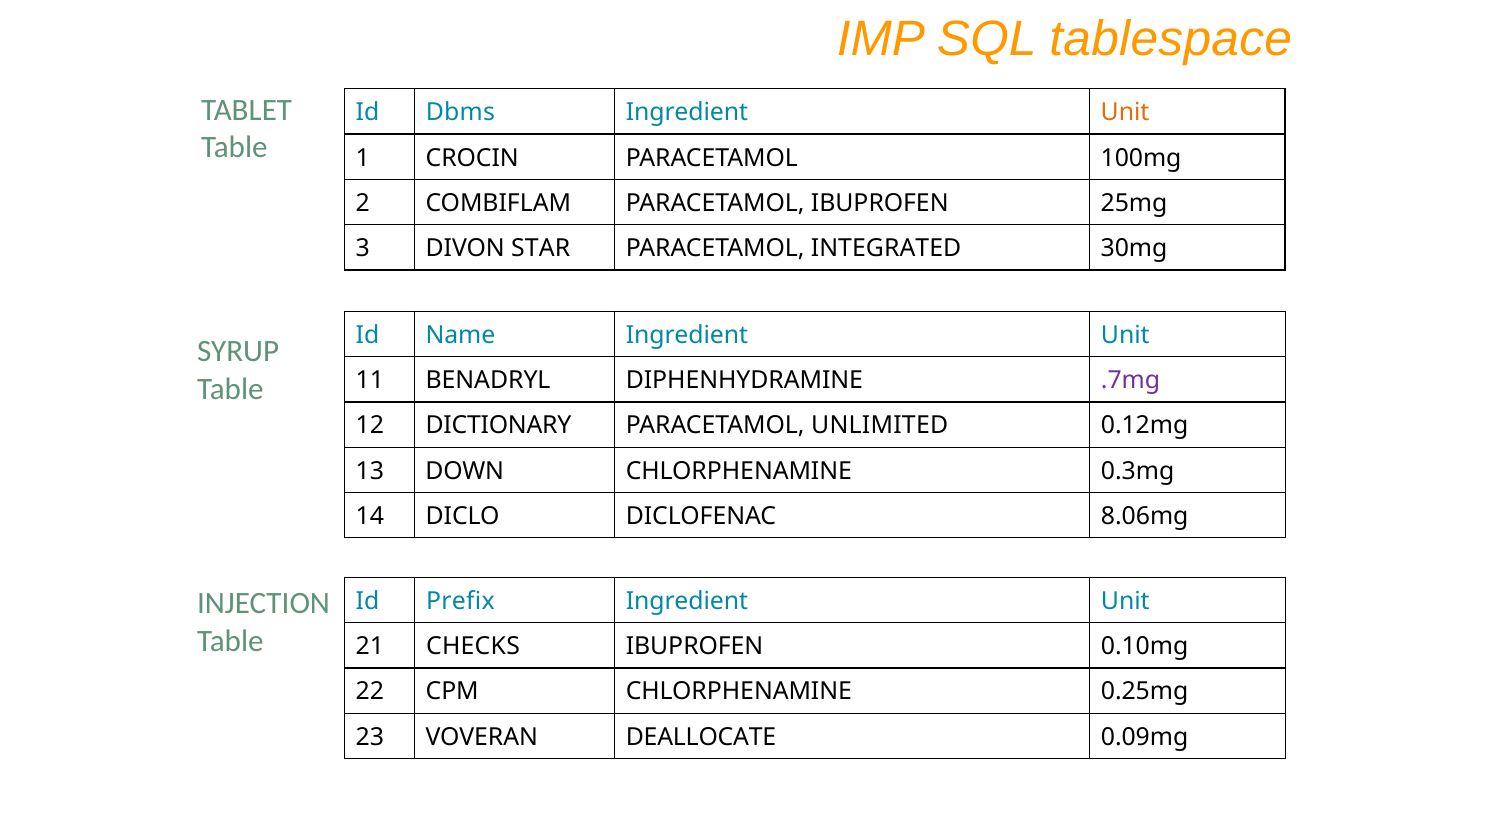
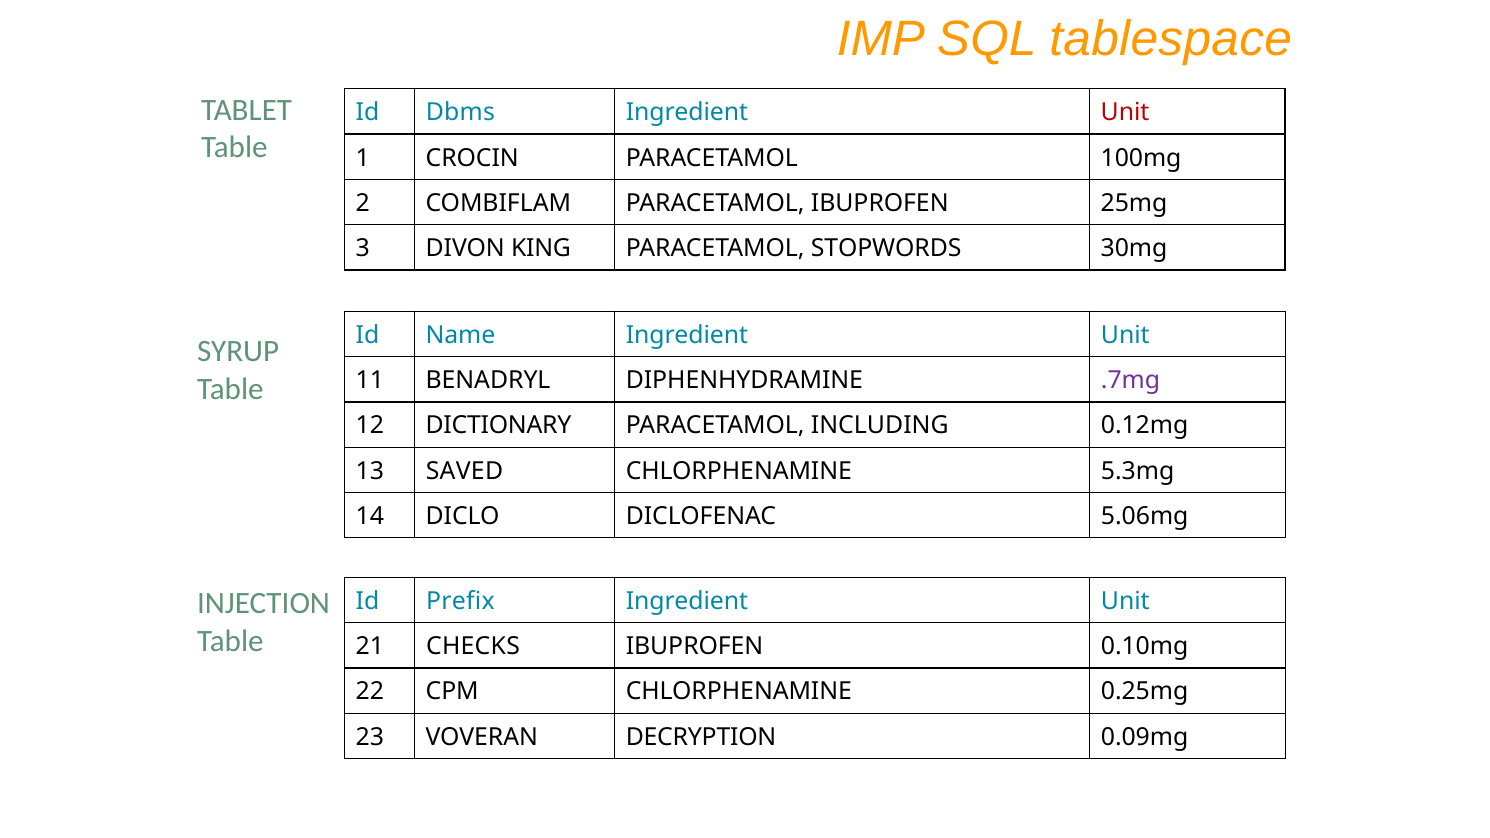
Unit colour: orange -> red (1125, 113)
STAR: STAR -> KING (541, 249)
INTEGRATED: INTEGRATED -> STOPWORDS (886, 249)
UNLIMITED: UNLIMITED -> INCLUDING (880, 426)
DOWN: DOWN -> SAVED (465, 471)
0.3mg: 0.3mg -> 5.3mg (1138, 471)
8.06mg: 8.06mg -> 5.06mg (1145, 516)
DEALLOCATE: DEALLOCATE -> DECRYPTION (701, 737)
